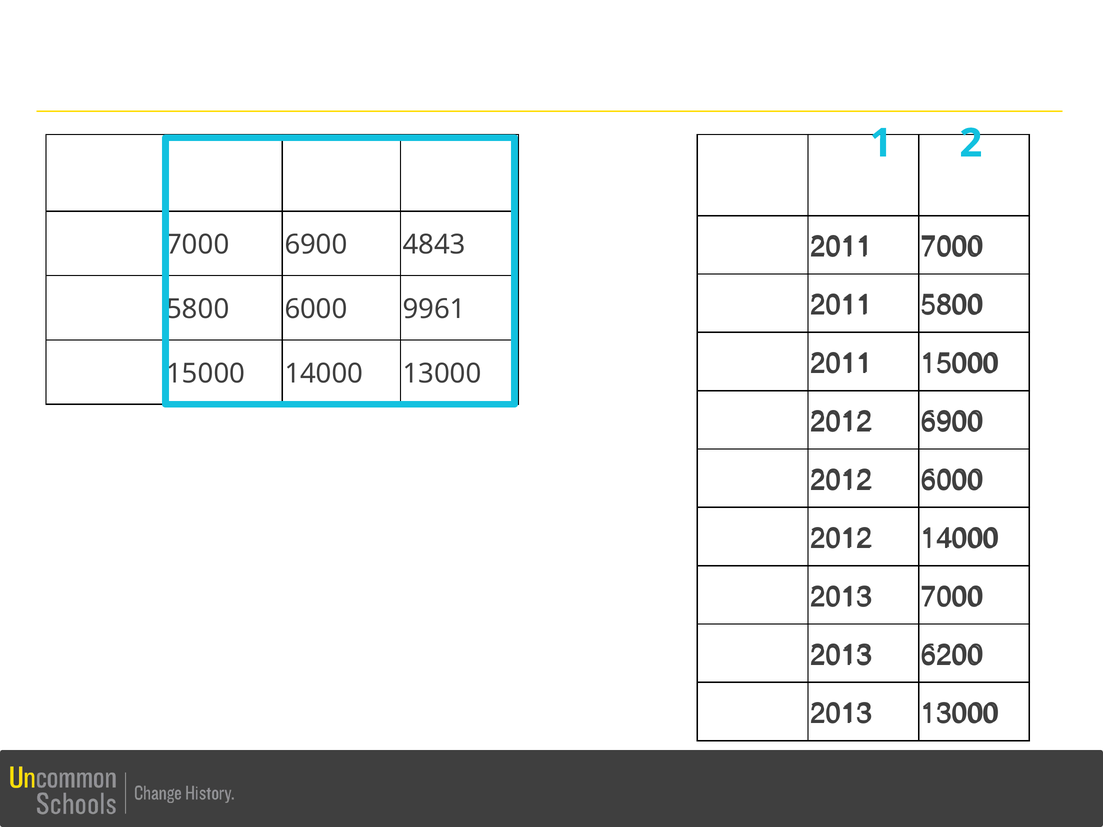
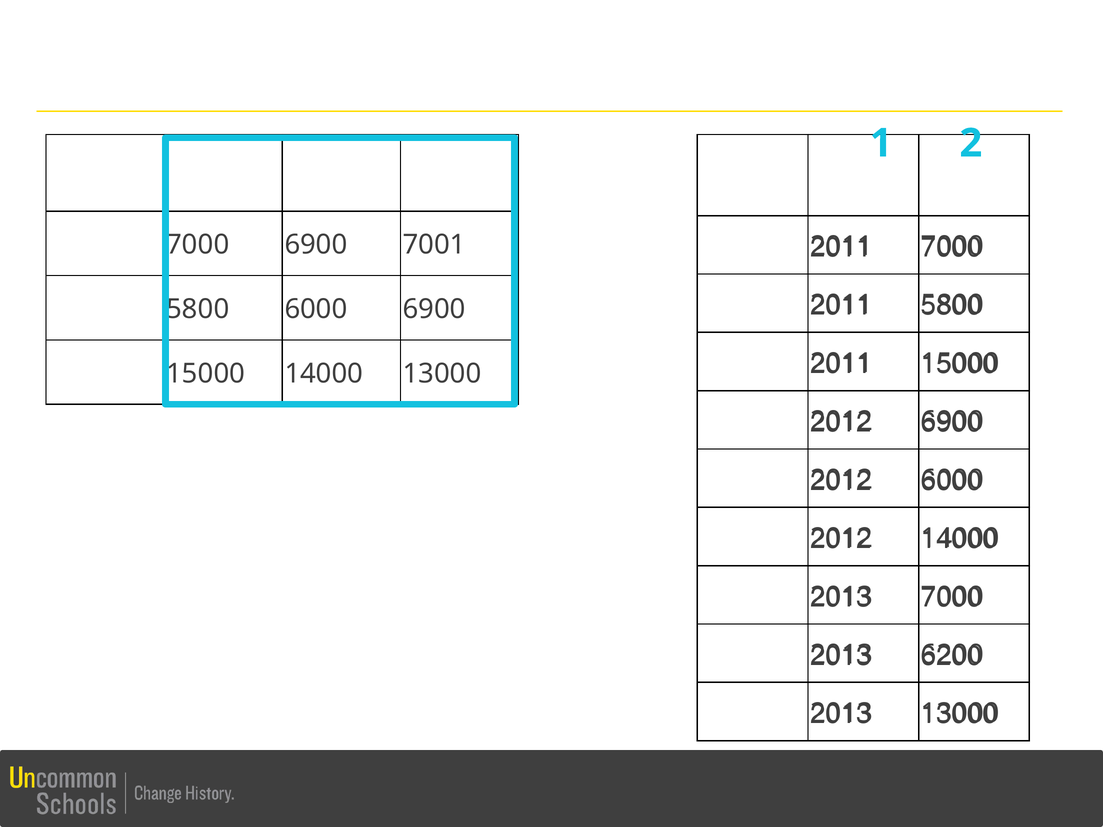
4843: 4843 -> 7001 (434, 245)
6000 9961: 9961 -> 6900 (434, 309)
